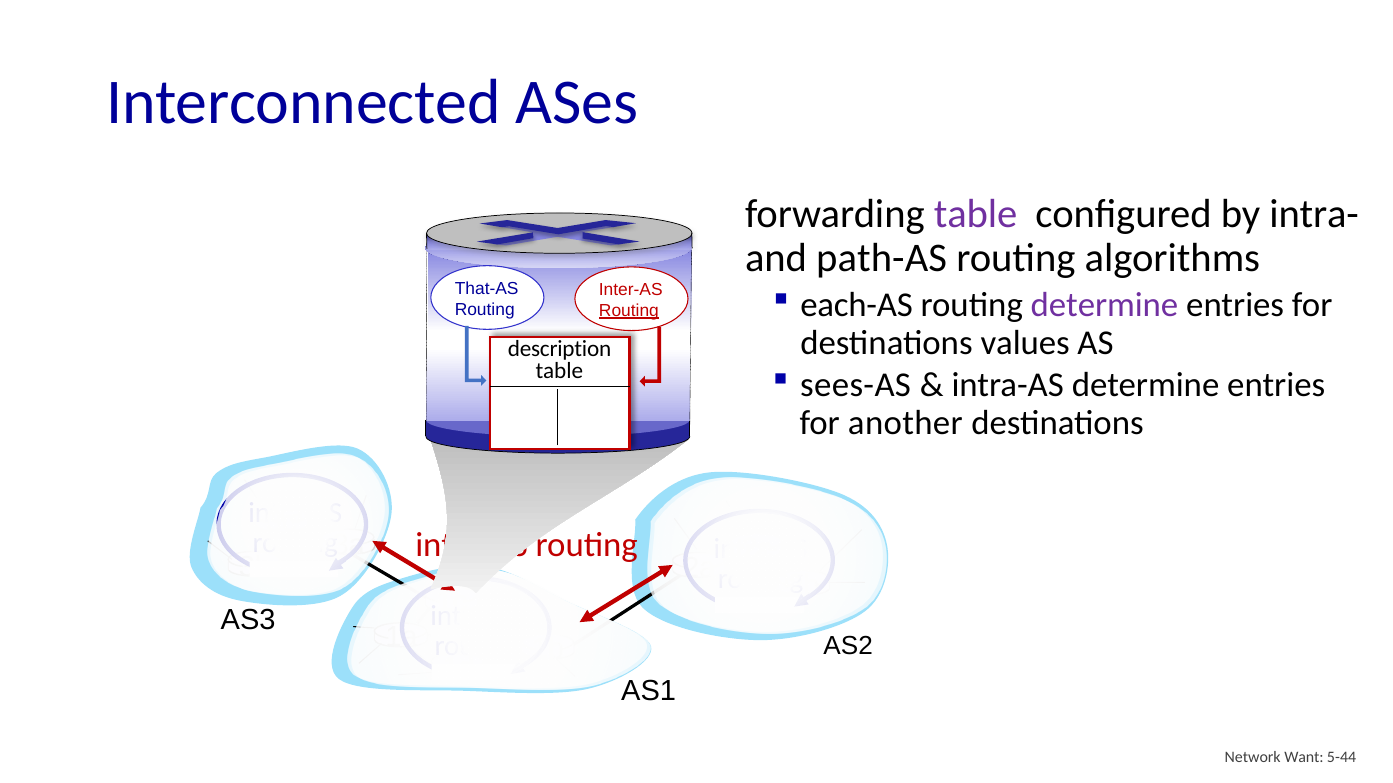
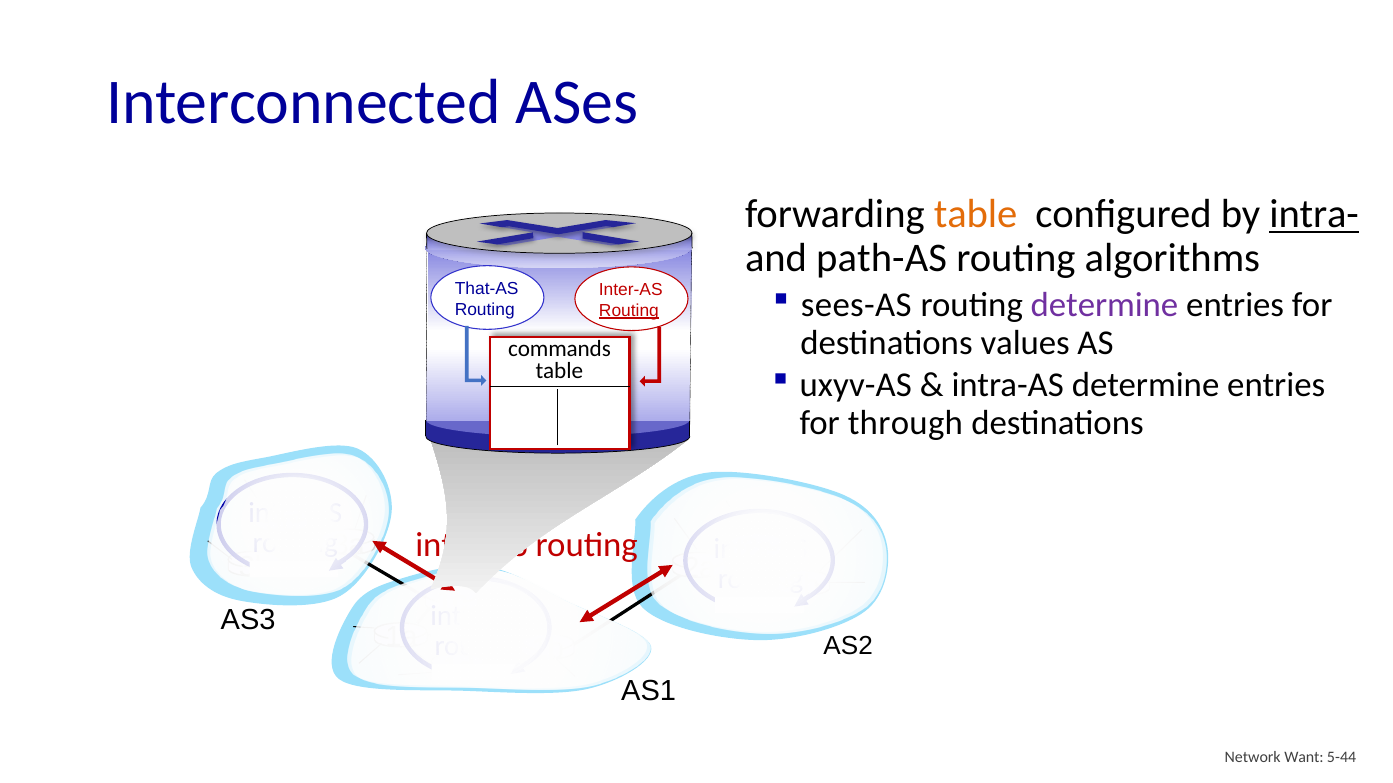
table colour: purple -> orange (976, 214)
intra- underline: none -> present (1314, 214)
each-AS: each-AS -> sees-AS (856, 305)
description: description -> commands (560, 349)
sees-AS: sees-AS -> uxyv-AS (856, 385)
another: another -> through (905, 423)
